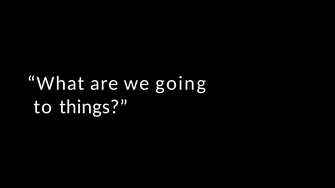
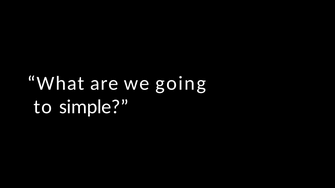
things: things -> simple (94, 107)
